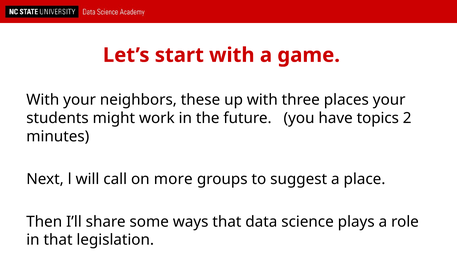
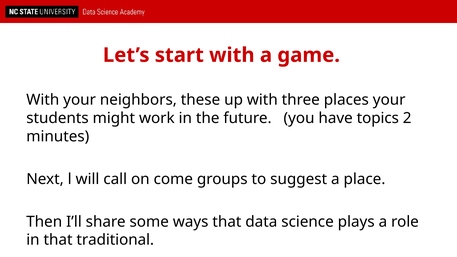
more: more -> come (173, 179)
legislation: legislation -> traditional (115, 240)
